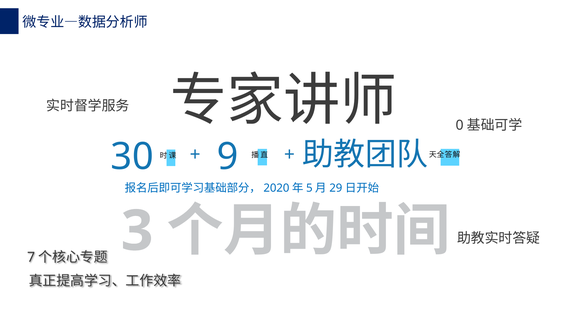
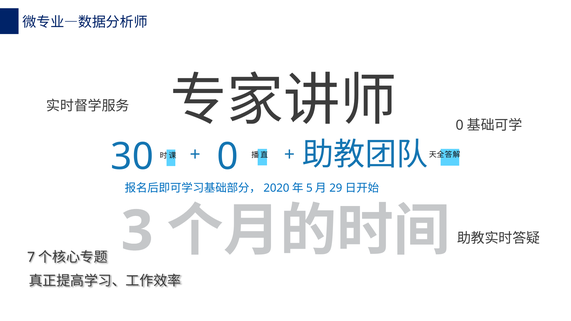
9: 9 -> 0 (228, 157)
